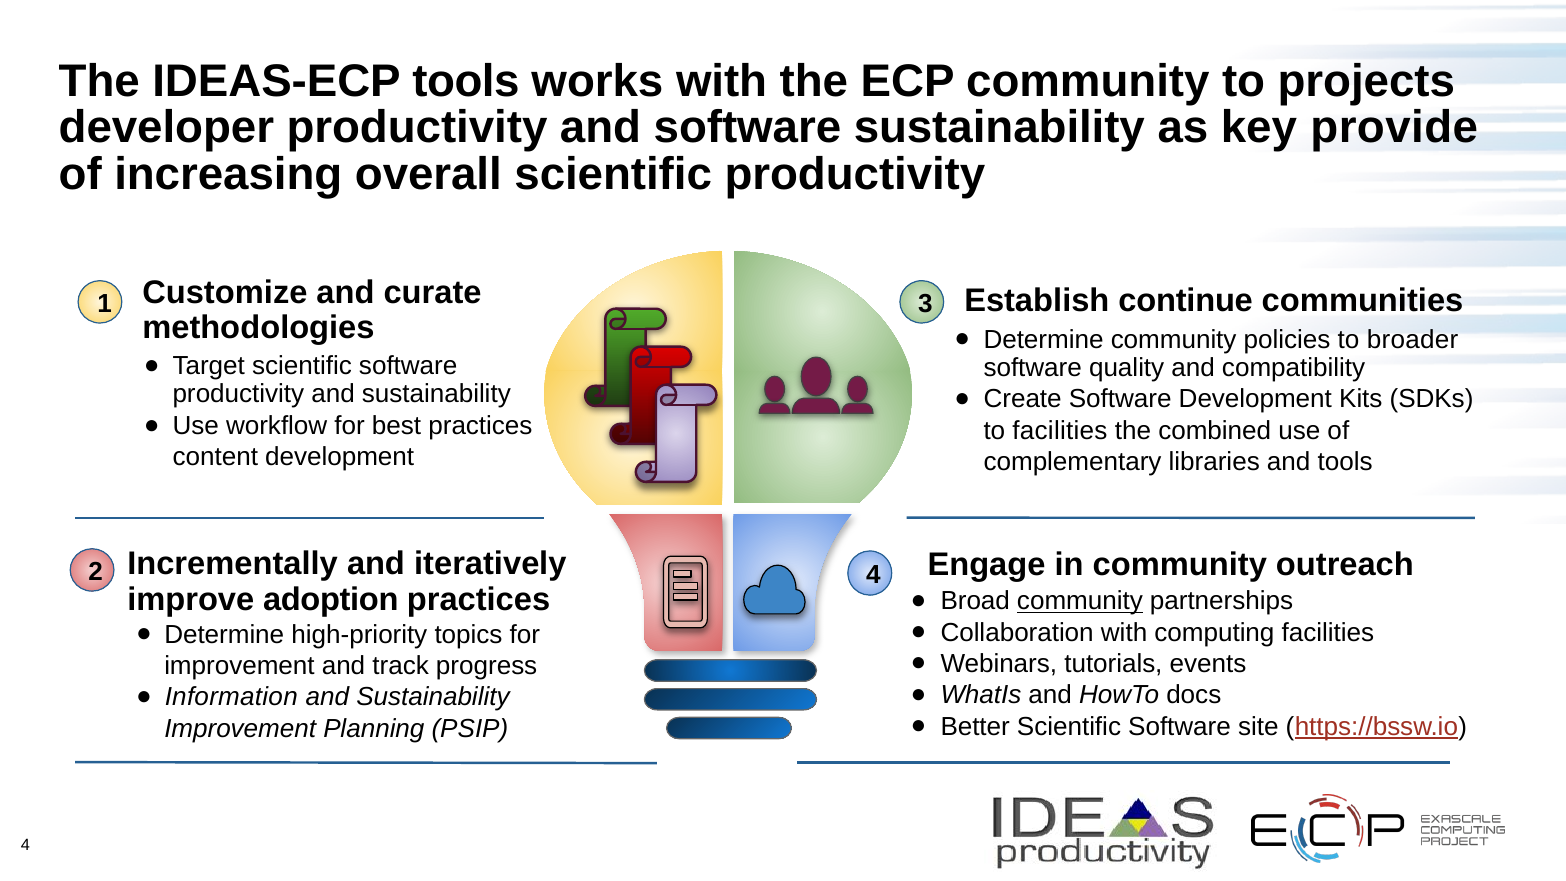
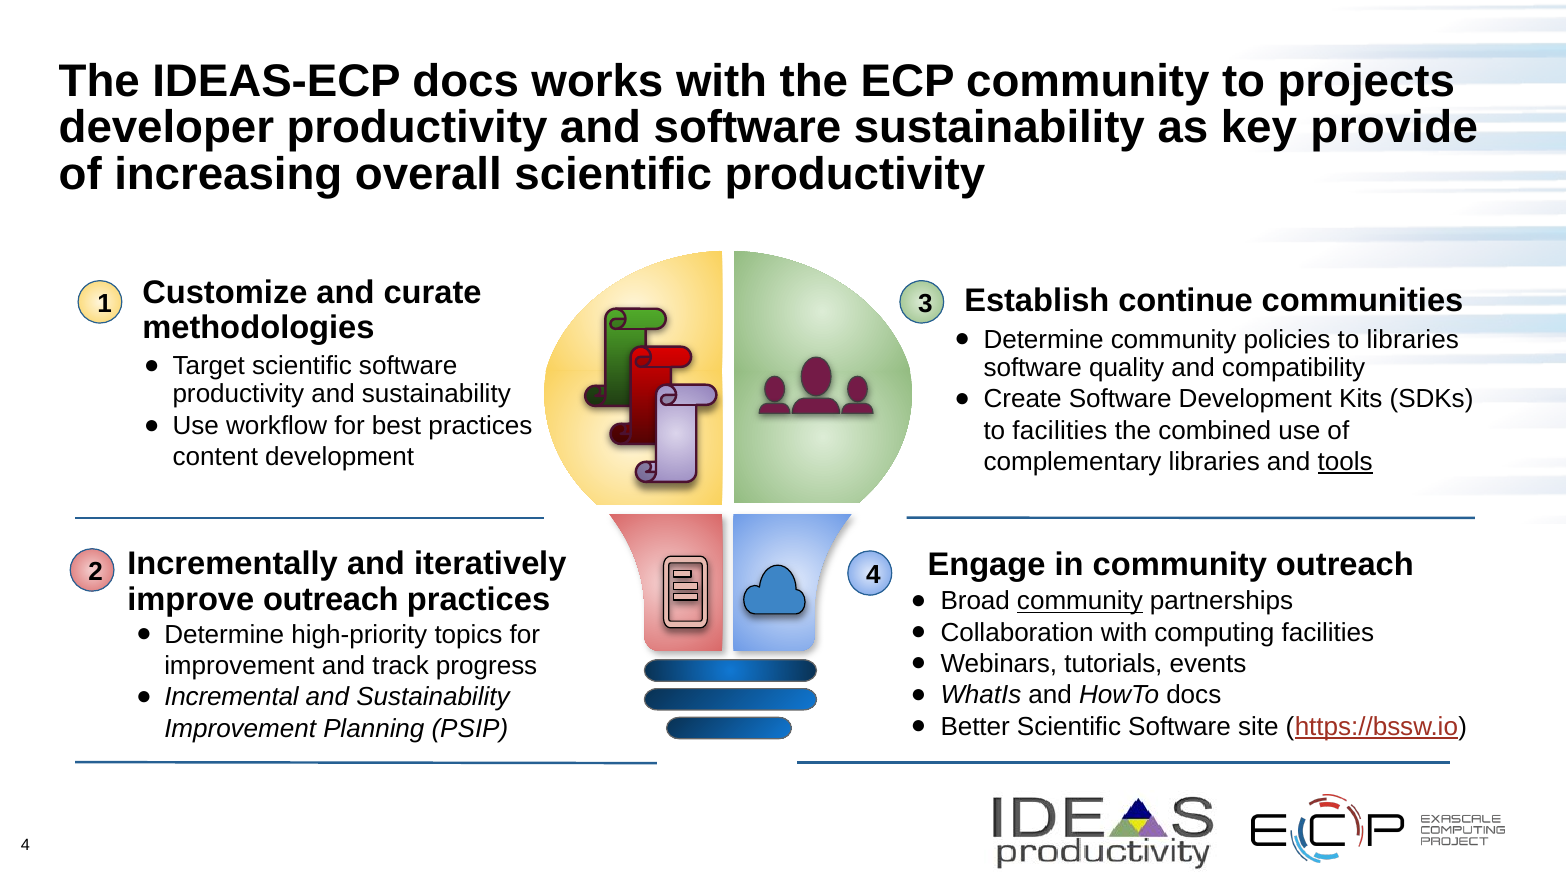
IDEAS-ECP tools: tools -> docs (466, 81)
to broader: broader -> libraries (1413, 339)
tools underline: none -> present (1345, 462)
improve adoption: adoption -> outreach (331, 599)
Information: Information -> Incremental (231, 697)
